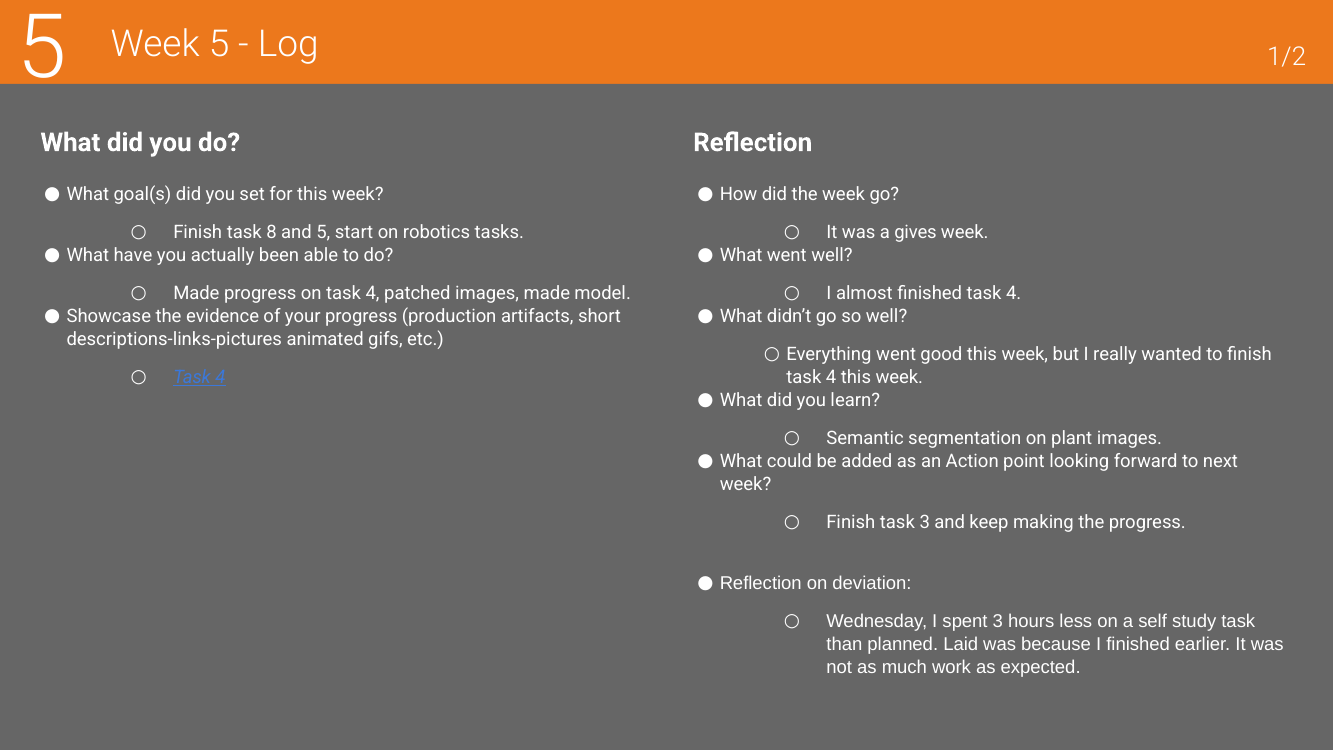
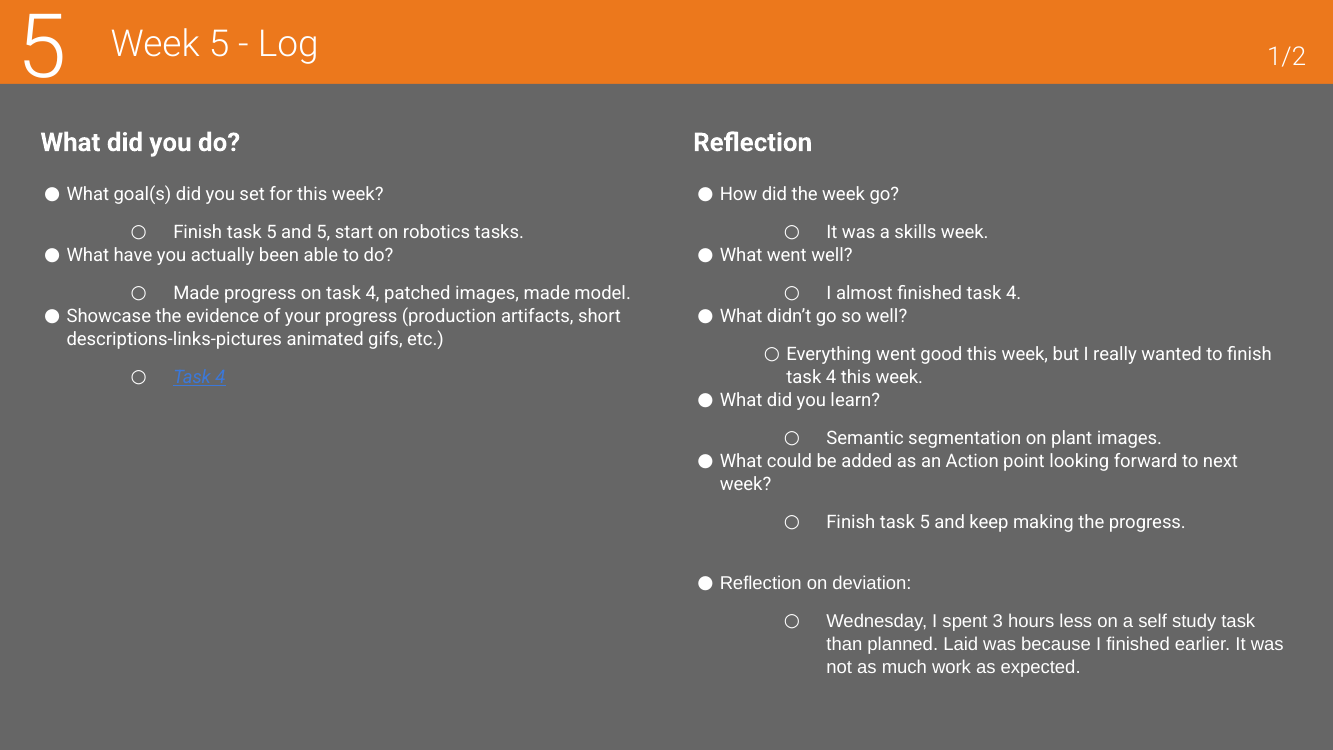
8: 8 -> 5 (272, 233)
gives: gives -> skills (915, 233)
3: 3 -> 5 (925, 523)
